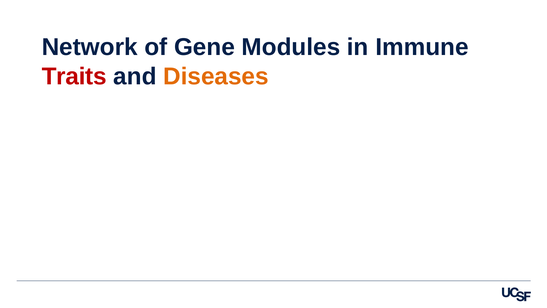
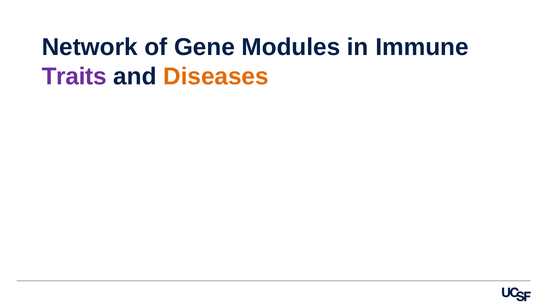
Traits colour: red -> purple (74, 76)
